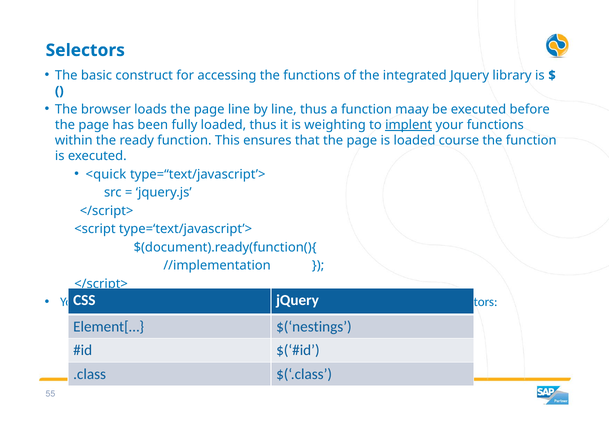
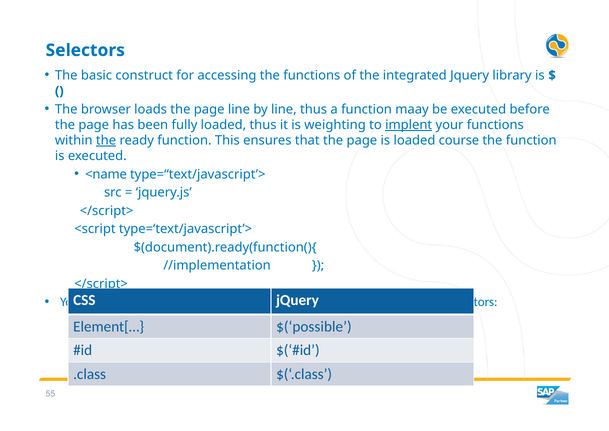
the underline: none -> present (106, 140)
<quick: <quick -> <name (106, 174)
$(‘nestings: $(‘nestings -> $(‘possible (314, 327)
